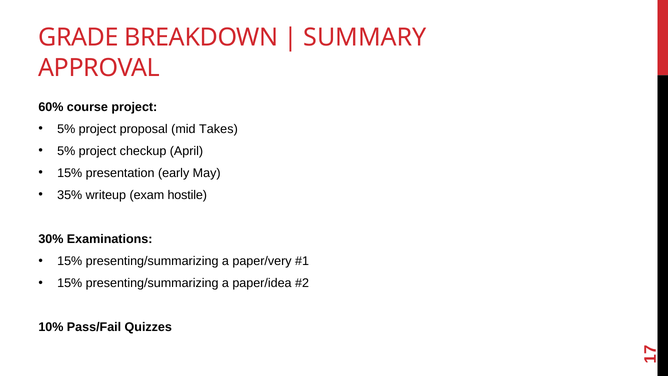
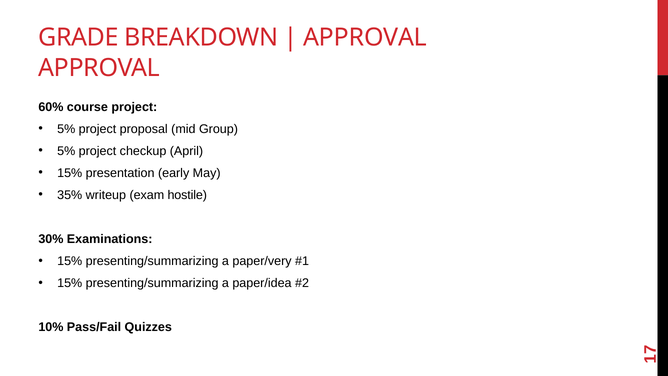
SUMMARY: SUMMARY -> APPROVAL (365, 38)
Takes: Takes -> Group (218, 129)
